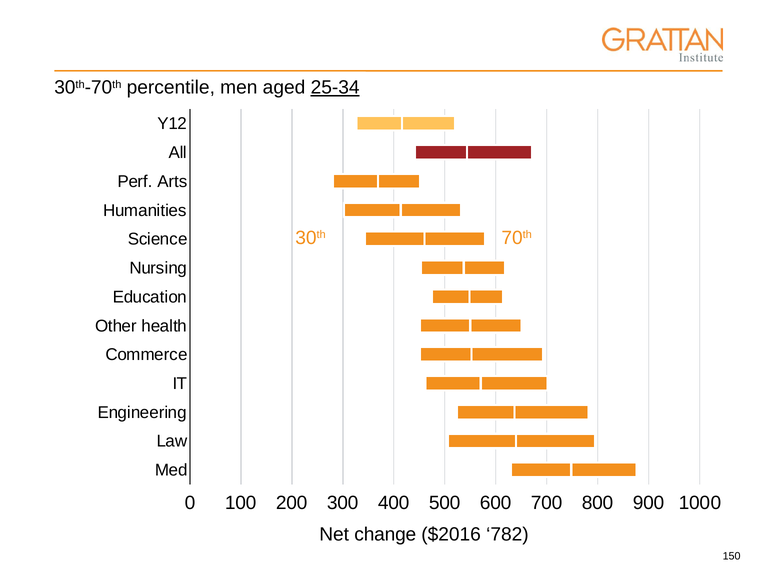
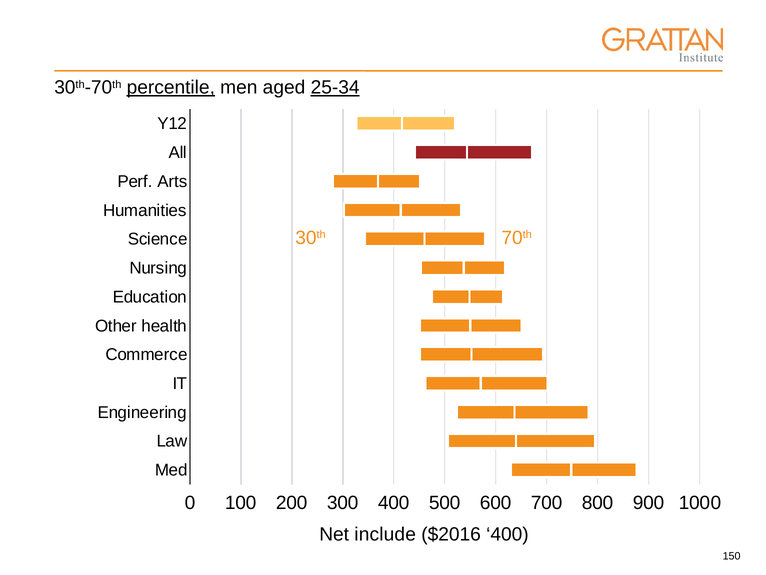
percentile underline: none -> present (171, 88)
change: change -> include (385, 534)
$2016 782: 782 -> 400 (507, 534)
